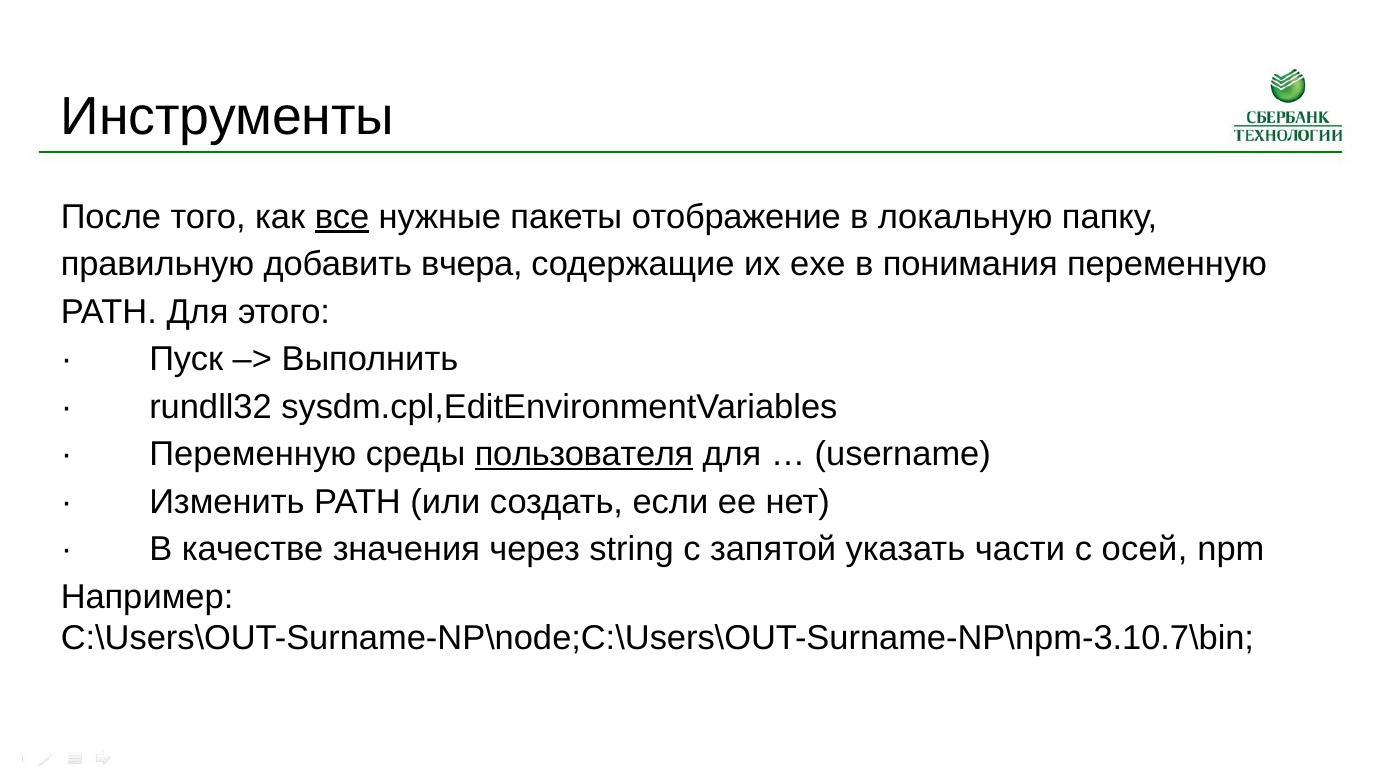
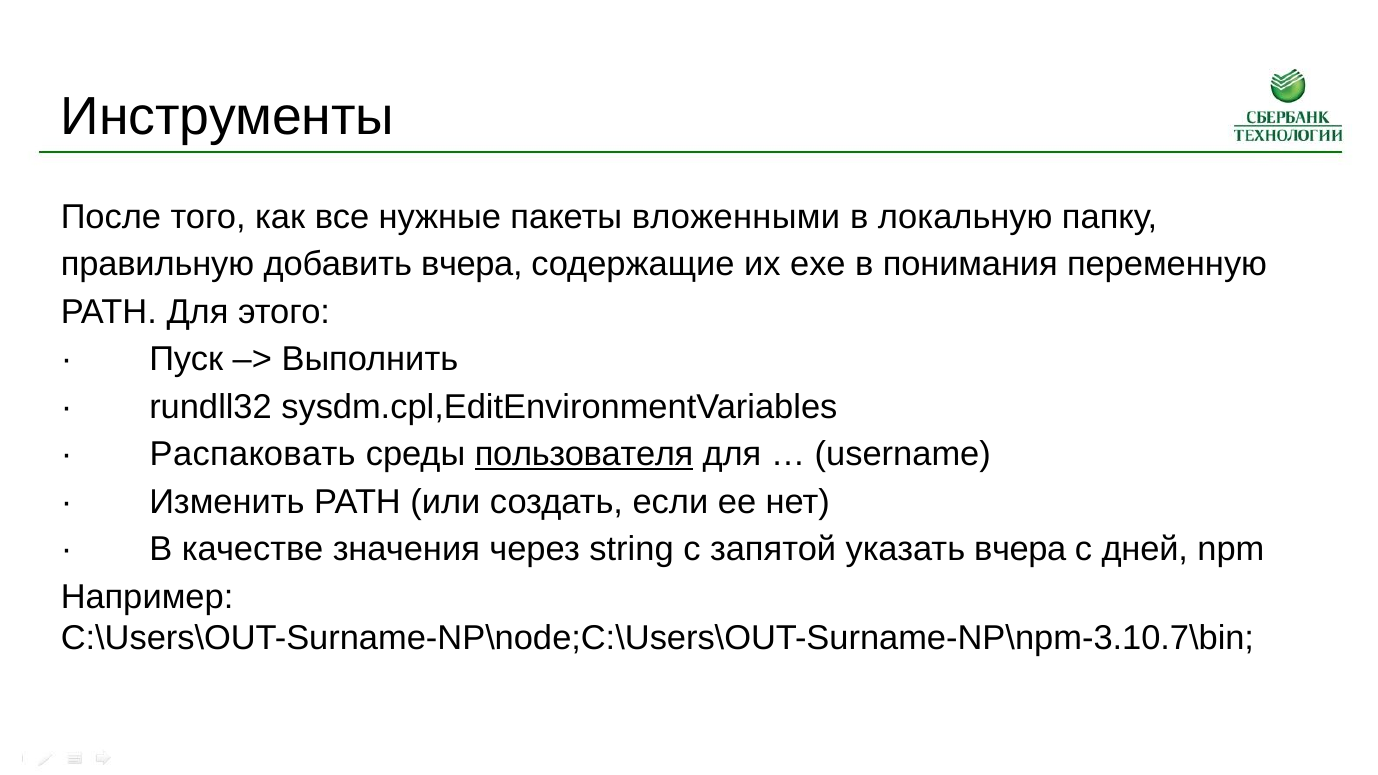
все underline: present -> none (342, 217)
отображение: отображение -> вложенными (736, 217)
Переменную: Переменную -> Распаковать (253, 454)
указать части: части -> вчера (1020, 549)
осей: осей -> дней (1145, 549)
